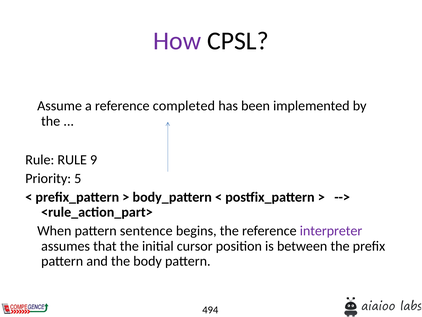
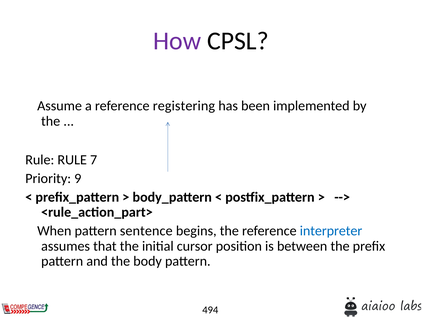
completed: completed -> registering (184, 106)
9: 9 -> 7 (94, 160)
5: 5 -> 9 (78, 178)
interpreter colour: purple -> blue (331, 230)
